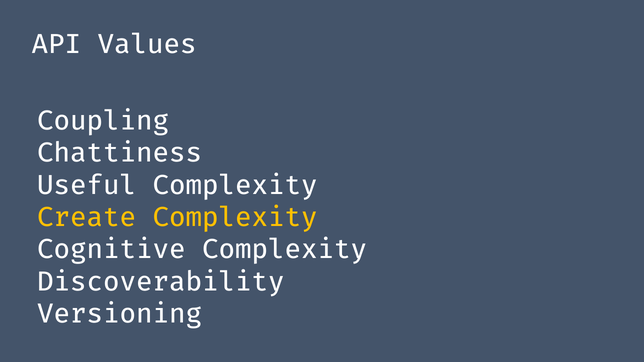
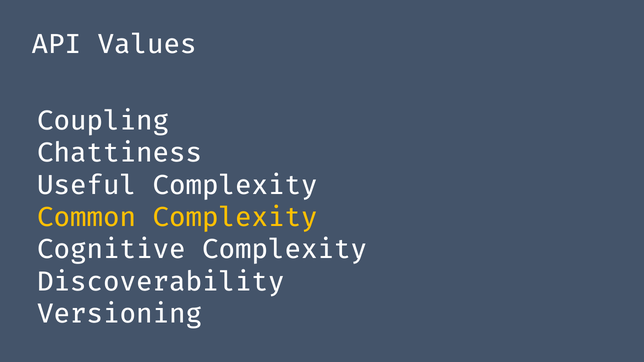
Create: Create -> Common (87, 218)
